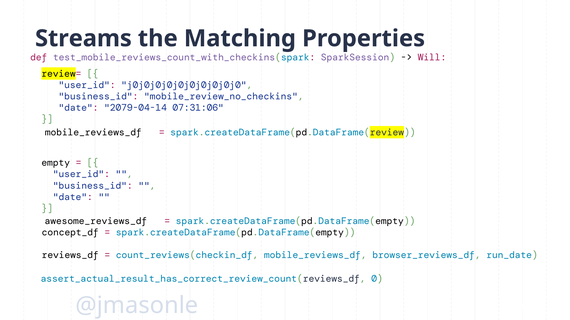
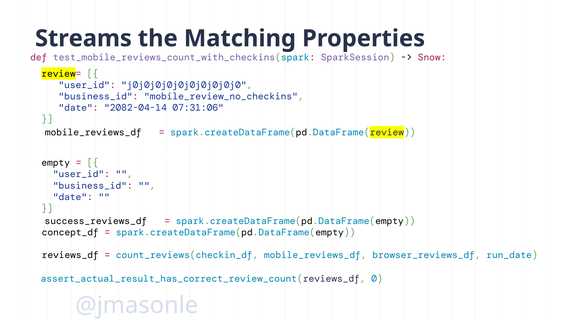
Will: Will -> Snow (432, 57)
2079-04-14: 2079-04-14 -> 2082-04-14 (135, 108)
awesome_reviews_df: awesome_reviews_df -> success_reviews_df (96, 222)
